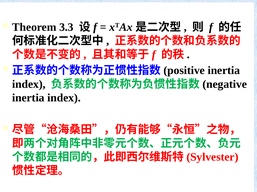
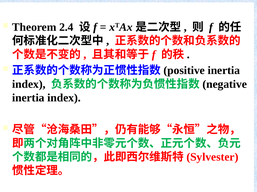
3.3: 3.3 -> 2.4 (66, 27)
